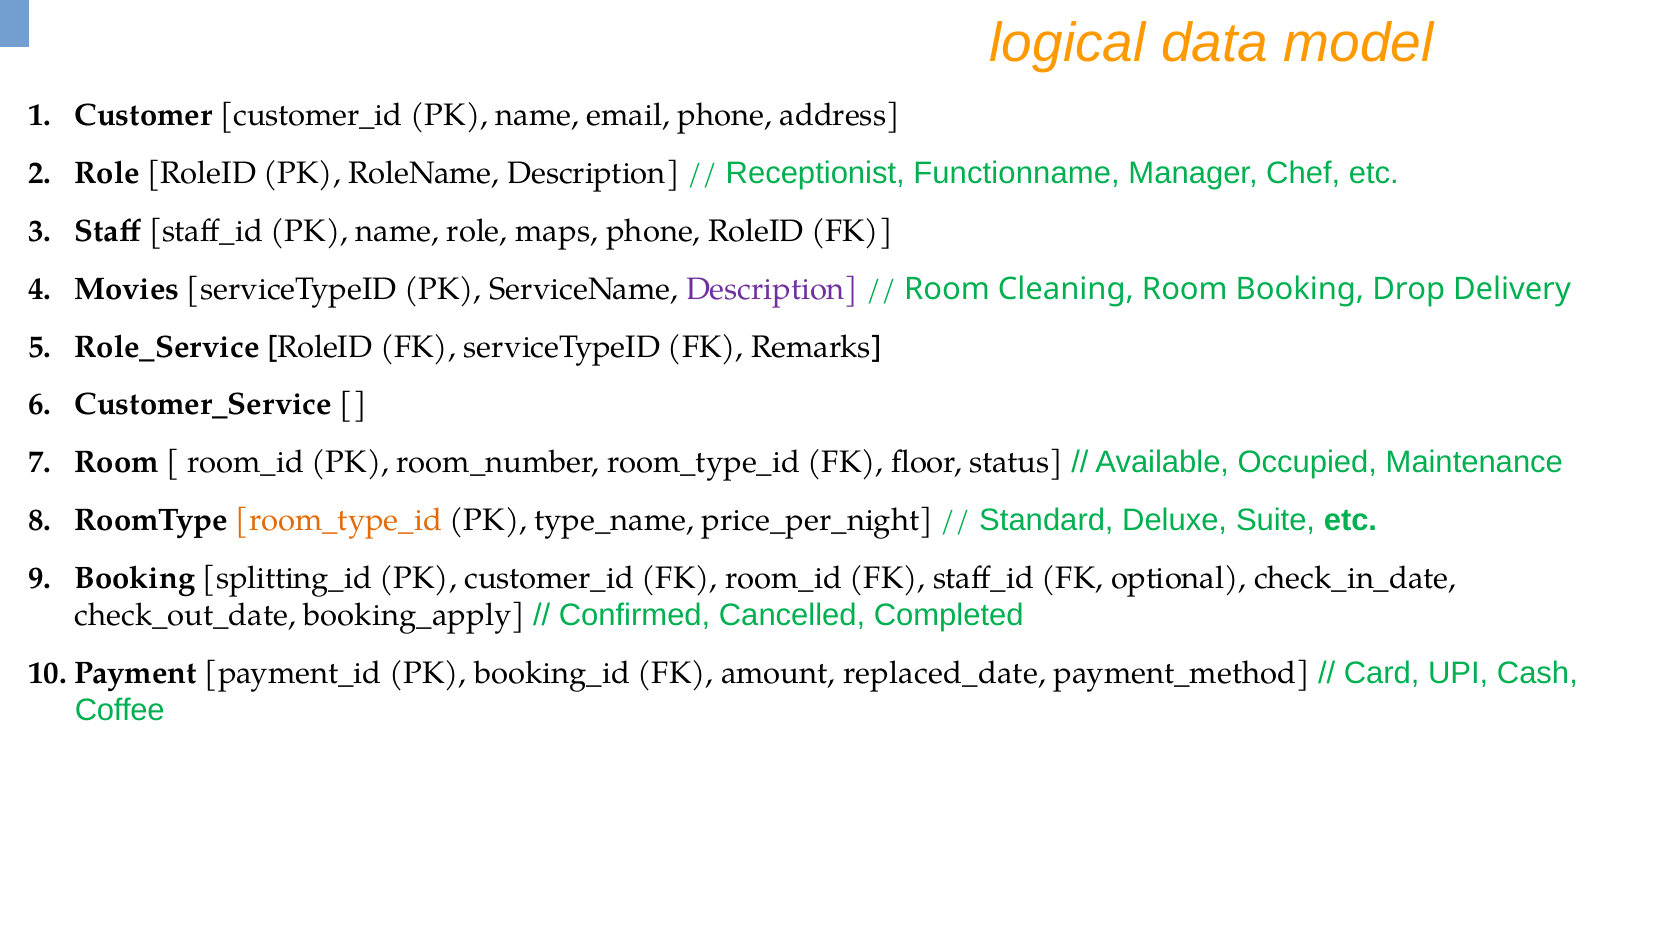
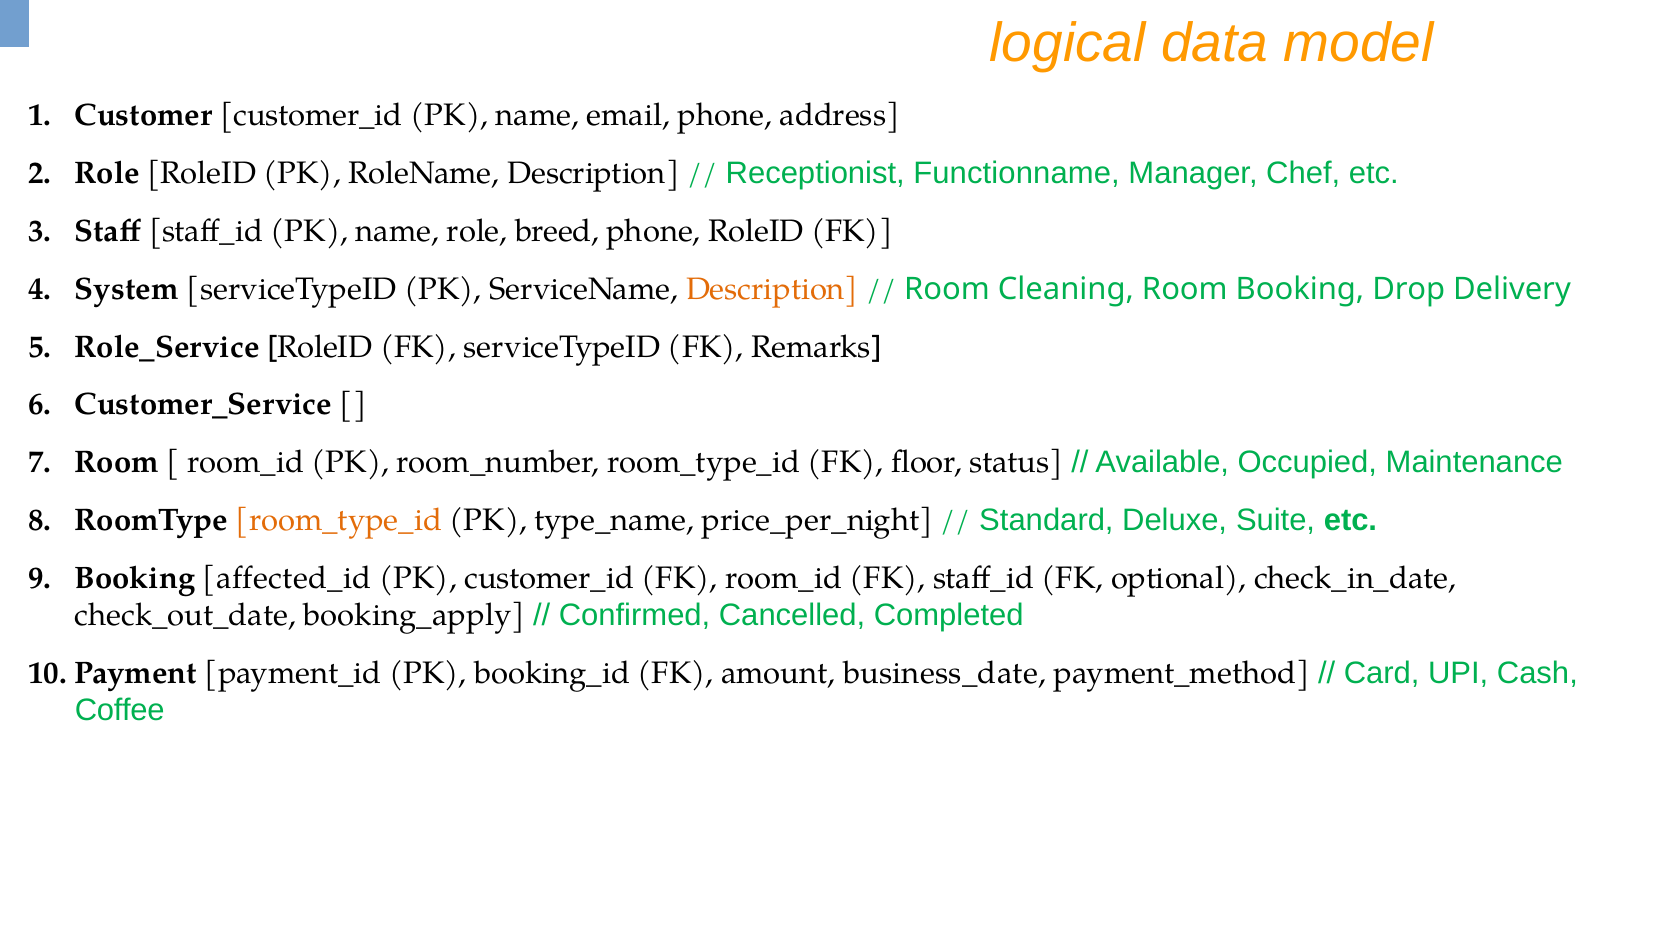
maps: maps -> breed (557, 231)
Movies: Movies -> System (127, 289)
Description colour: purple -> orange (772, 289)
splitting_id: splitting_id -> affected_id (287, 578)
replaced_date: replaced_date -> business_date (945, 673)
